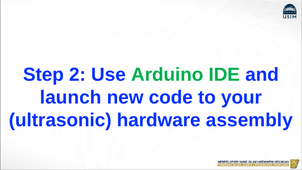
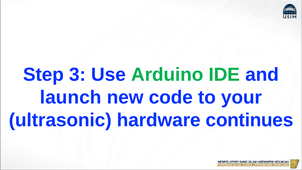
2: 2 -> 3 (78, 75)
assembly: assembly -> continues (249, 120)
